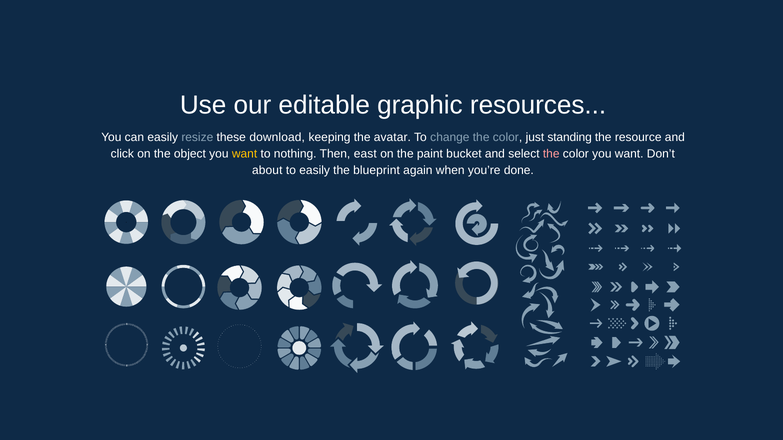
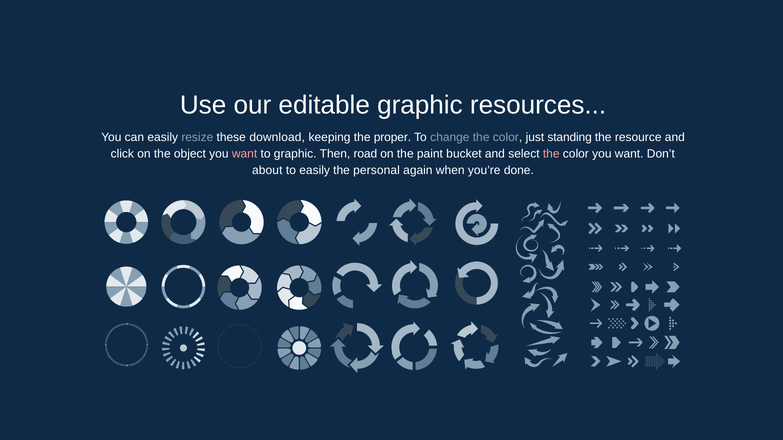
avatar: avatar -> proper (392, 137)
want colour: yellow -> pink (245, 154)
to nothing: nothing -> graphic (295, 154)
east: east -> road (365, 154)
blueprint: blueprint -> personal (377, 170)
